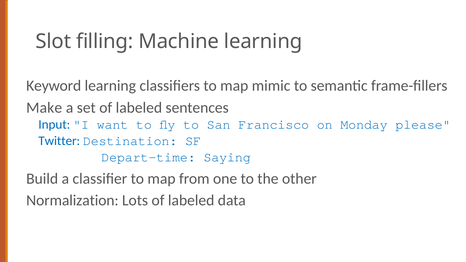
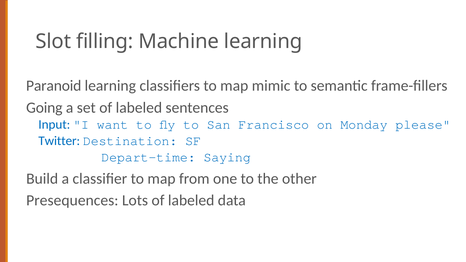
Keyword: Keyword -> Paranoid (54, 86)
Make: Make -> Going (44, 108)
Normalization: Normalization -> Presequences (72, 201)
